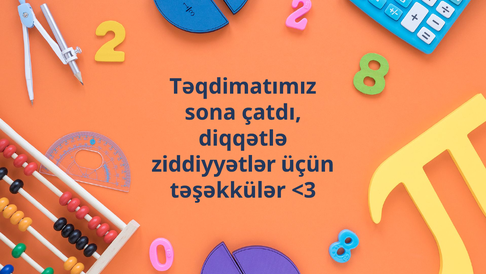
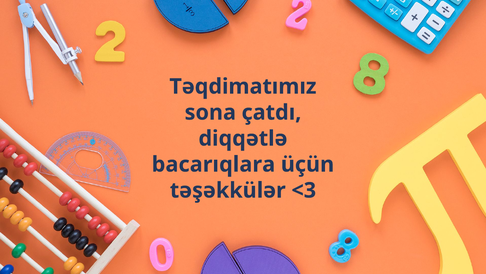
ziddiyyətlər: ziddiyyətlər -> bacarıqlara (213, 164)
